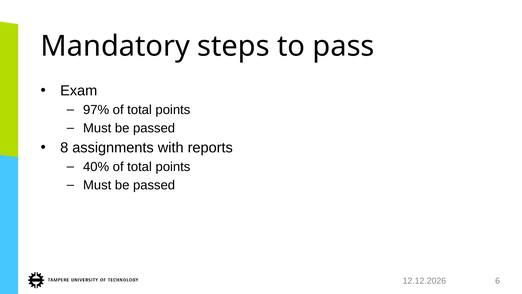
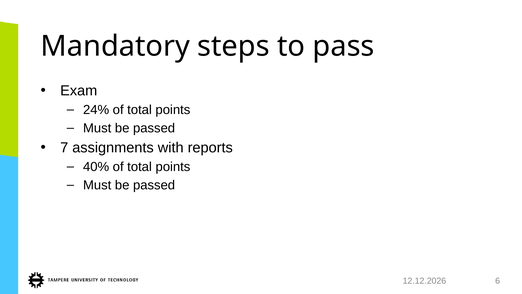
97%: 97% -> 24% (96, 110)
8: 8 -> 7 (64, 148)
